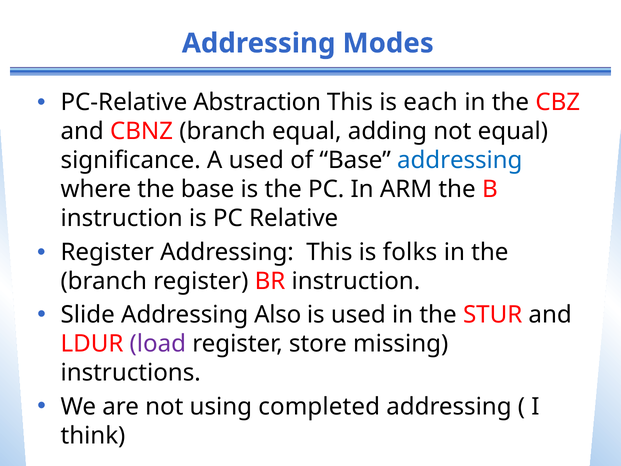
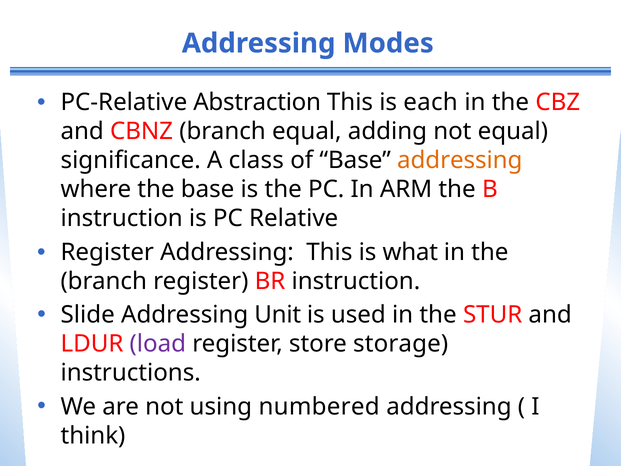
A used: used -> class (256, 160)
addressing colour: blue -> orange (460, 160)
folks: folks -> what (410, 252)
Also: Also -> Unit (278, 315)
missing: missing -> storage (401, 344)
completed: completed -> numbered (319, 407)
